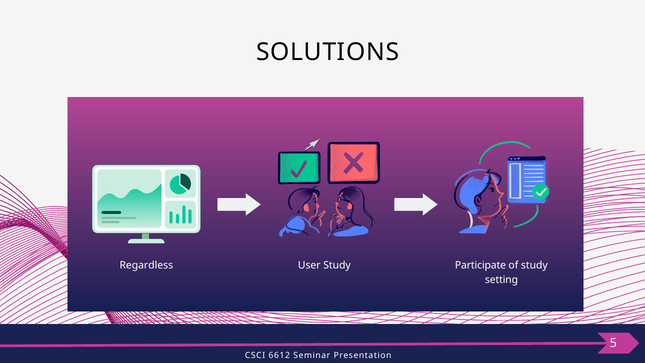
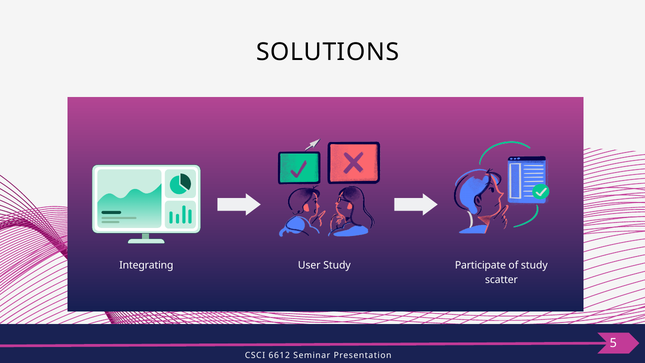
Regardless: Regardless -> Integrating (146, 265)
setting: setting -> scatter (501, 280)
